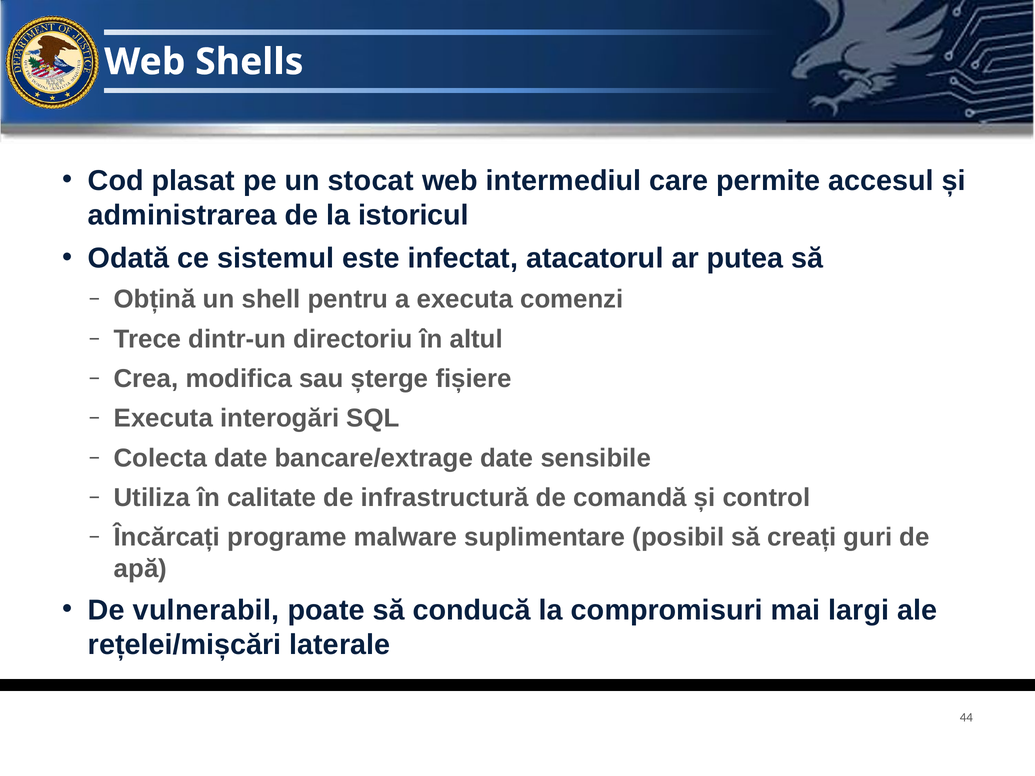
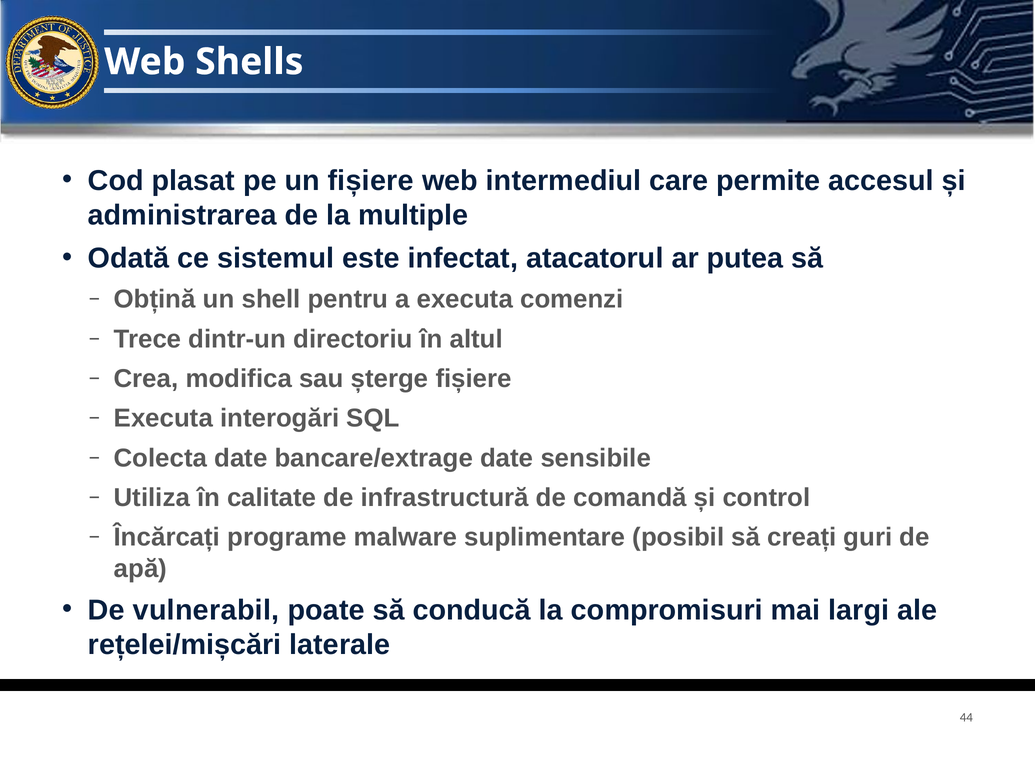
un stocat: stocat -> fișiere (371, 181)
istoricul: istoricul -> multiple (413, 215)
